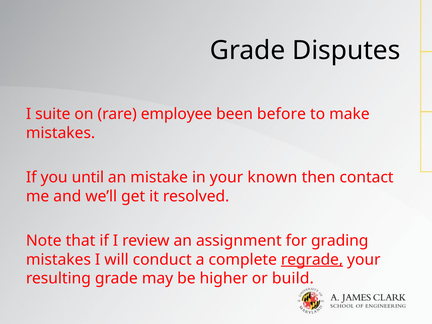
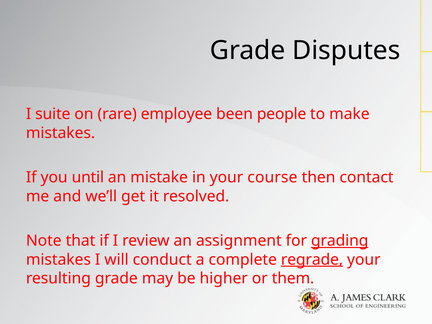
before: before -> people (282, 114)
known: known -> course (272, 177)
grading underline: none -> present (340, 241)
build: build -> them (293, 278)
